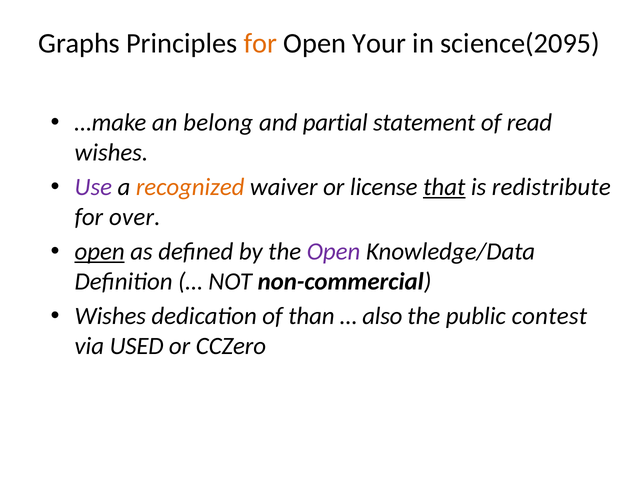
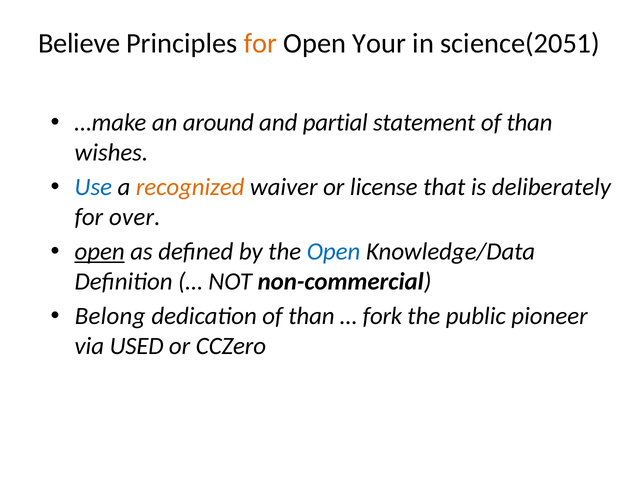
Graphs: Graphs -> Believe (79, 44)
science(2095: science(2095 -> science(2051 (520, 44)
belong: belong -> around (218, 123)
statement of read: read -> than (529, 123)
Use colour: purple -> blue (93, 187)
that underline: present -> none (444, 187)
redistribute: redistribute -> deliberately (551, 187)
Open colour: purple -> blue (334, 252)
Wishes: Wishes -> Belong (110, 316)
also: also -> fork (382, 316)
contest: contest -> pioneer (550, 316)
